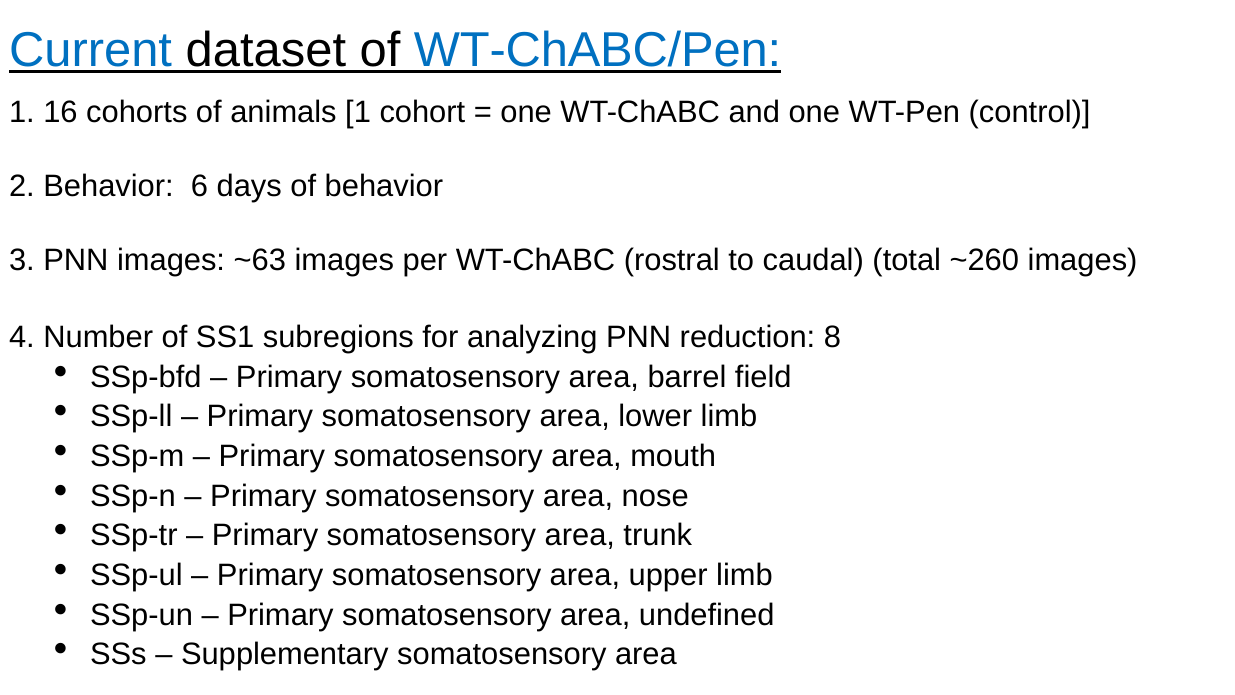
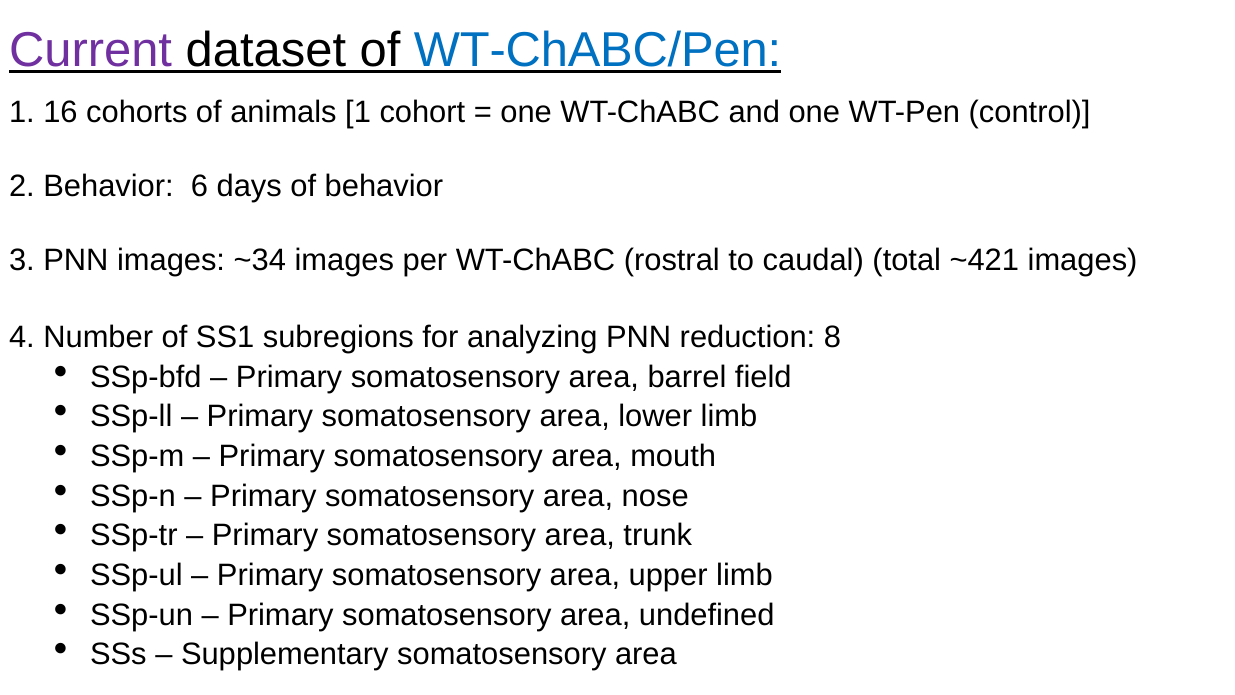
Current colour: blue -> purple (91, 50)
~63: ~63 -> ~34 (260, 260)
~260: ~260 -> ~421 (984, 260)
